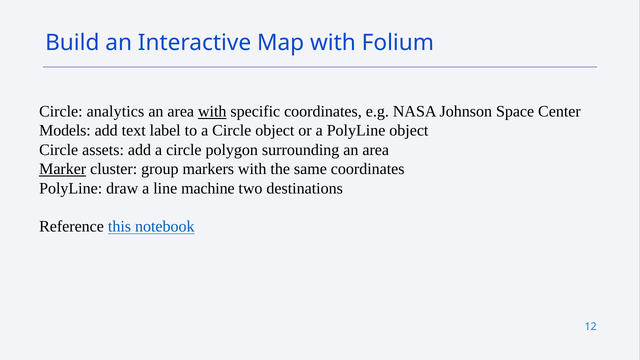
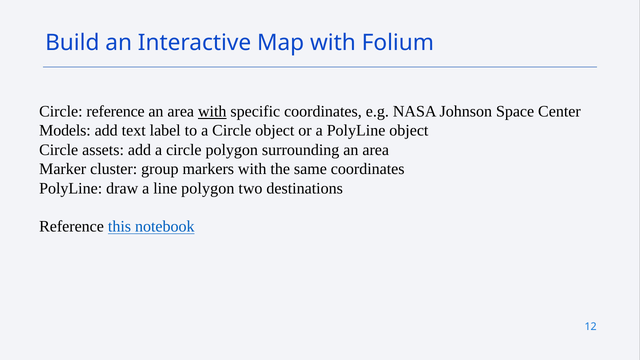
Circle analytics: analytics -> reference (116, 112)
Marker underline: present -> none (63, 169)
line machine: machine -> polygon (208, 188)
